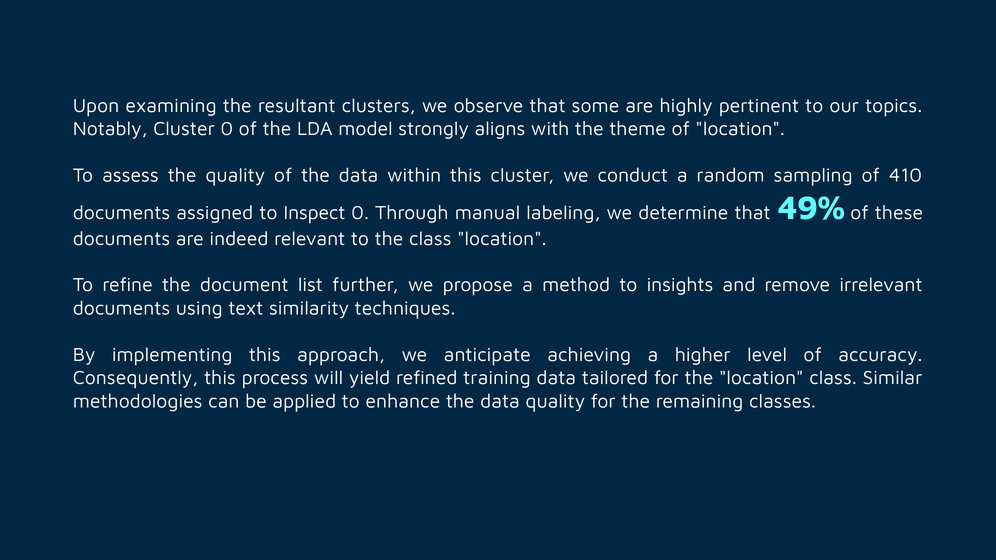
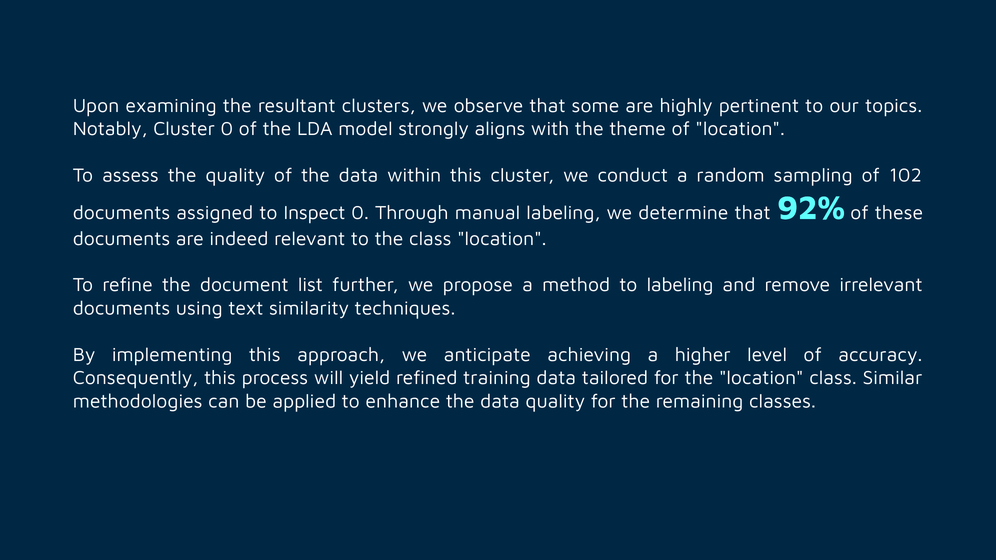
410: 410 -> 102 (905, 176)
49%: 49% -> 92% (811, 208)
to insights: insights -> labeling (680, 285)
